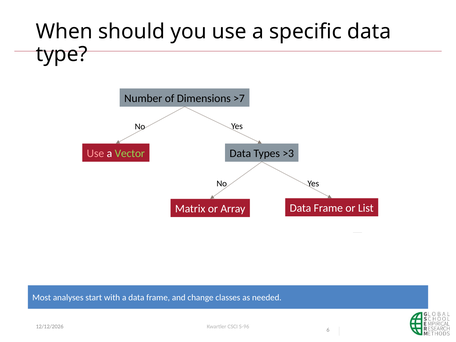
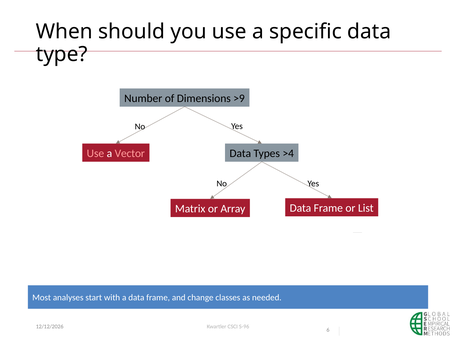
>7: >7 -> >9 (239, 98)
Vector colour: light green -> pink (130, 153)
>3: >3 -> >4 (288, 153)
